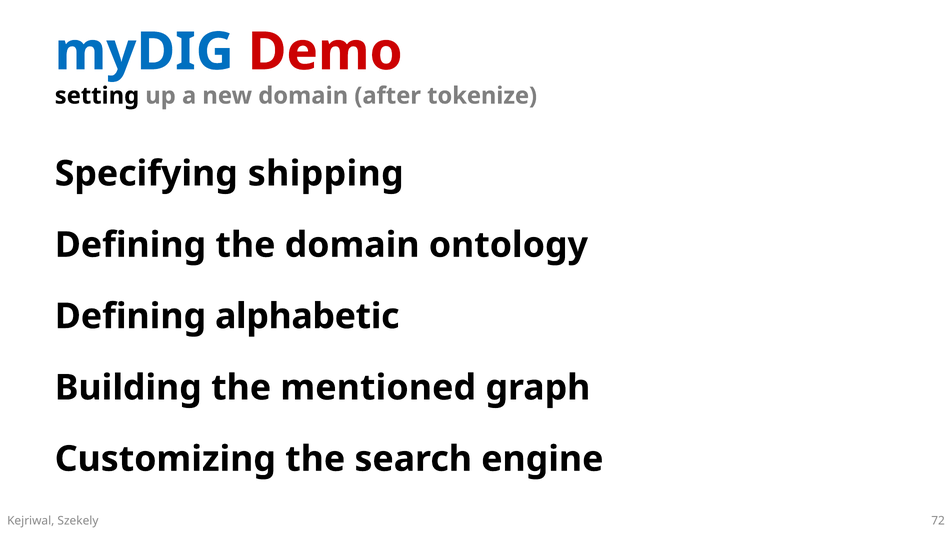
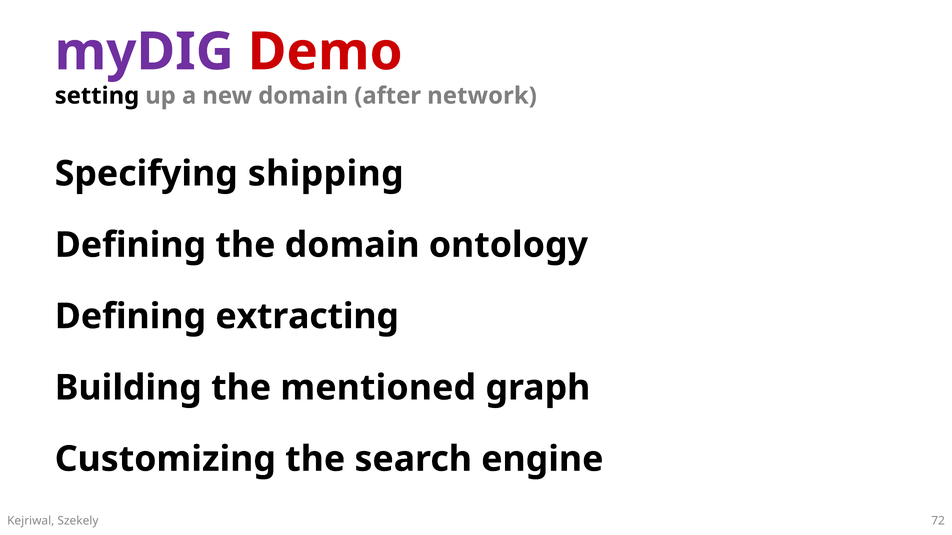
myDIG colour: blue -> purple (144, 52)
tokenize: tokenize -> network (482, 96)
alphabetic: alphabetic -> extracting (307, 317)
